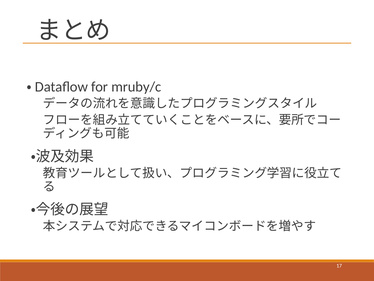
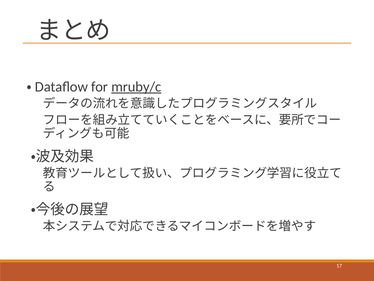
mruby/c underline: none -> present (136, 87)
